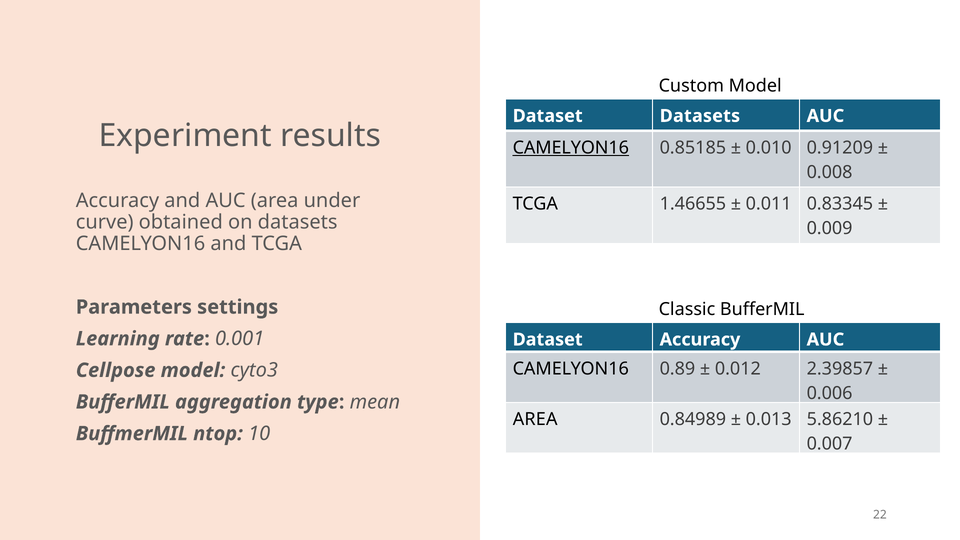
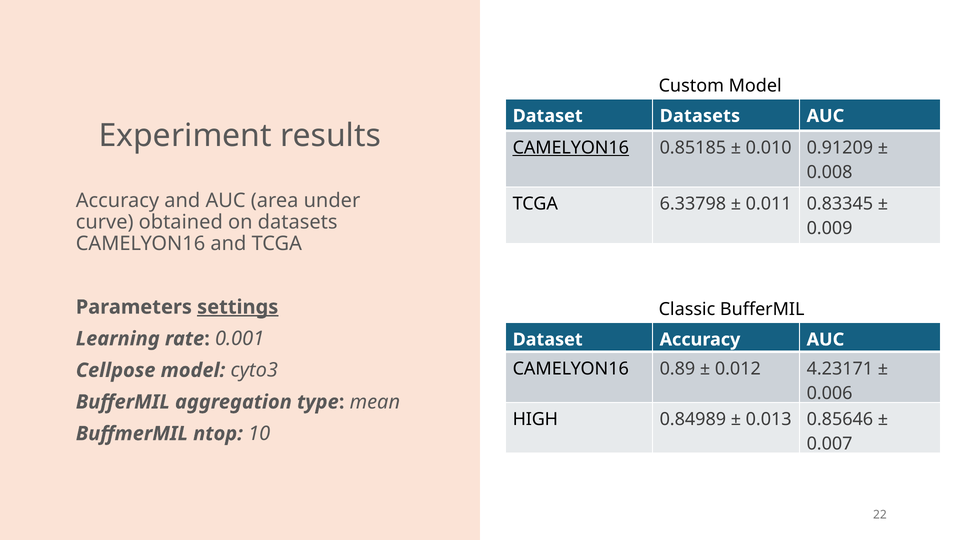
1.46655: 1.46655 -> 6.33798 (693, 204)
settings underline: none -> present (238, 307)
2.39857: 2.39857 -> 4.23171 (840, 369)
AREA: AREA -> HIGH (535, 419)
5.86210: 5.86210 -> 0.85646 (840, 419)
